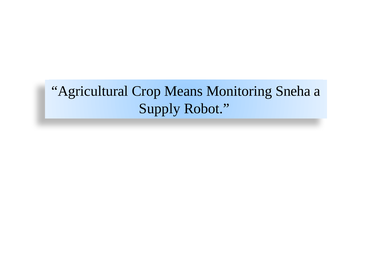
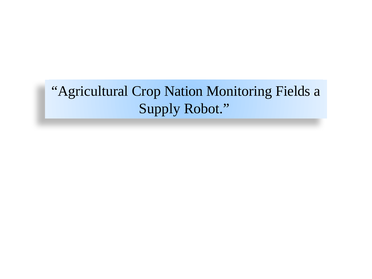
Means: Means -> Nation (184, 91)
Sneha: Sneha -> Fields (293, 91)
